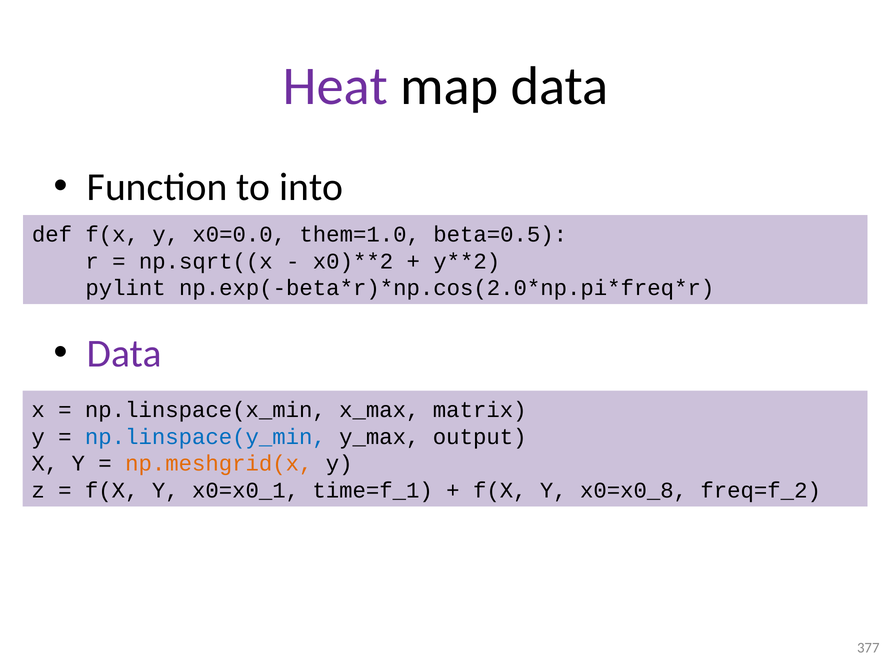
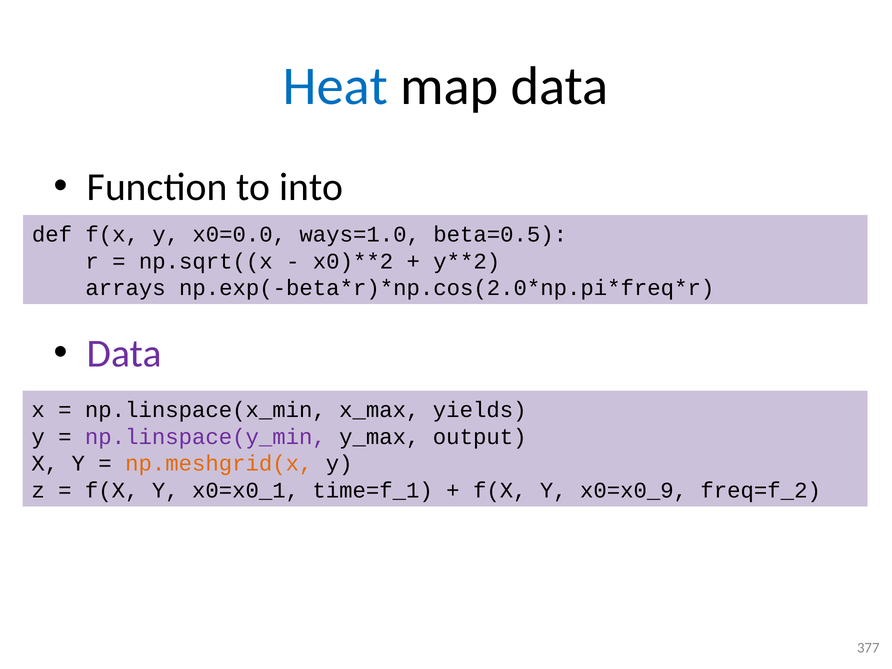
Heat colour: purple -> blue (335, 86)
them=1.0: them=1.0 -> ways=1.0 (360, 234)
pylint: pylint -> arrays (126, 288)
matrix: matrix -> yields (480, 410)
np.linspace(y_min colour: blue -> purple (205, 437)
x0=x0_8: x0=x0_8 -> x0=x0_9 (634, 490)
